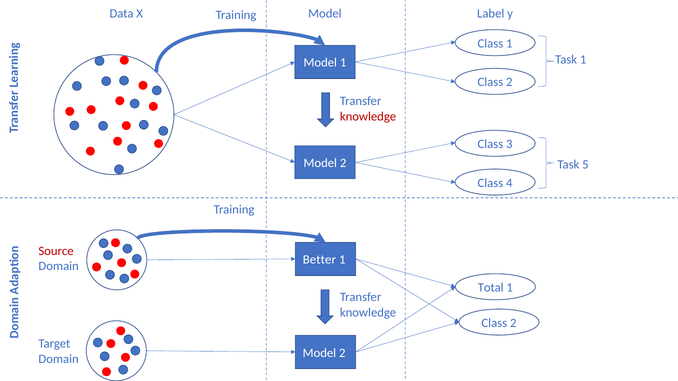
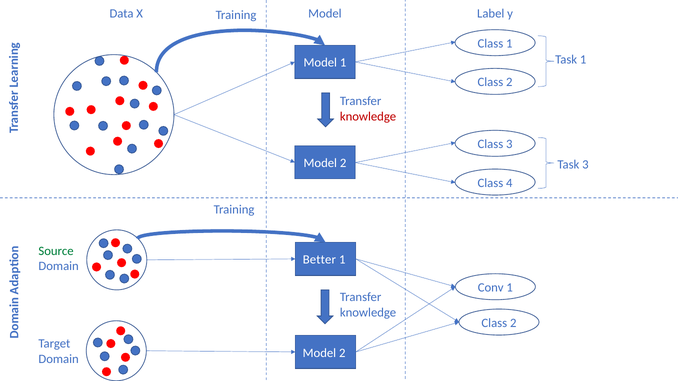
Task 5: 5 -> 3 (585, 165)
Source colour: red -> green (56, 251)
Total: Total -> Conv (491, 288)
